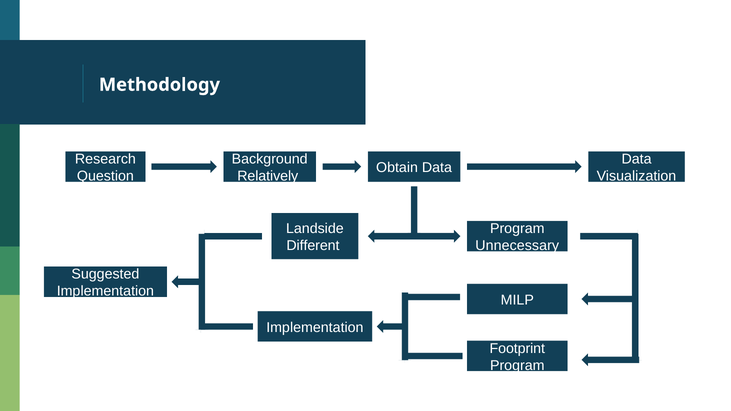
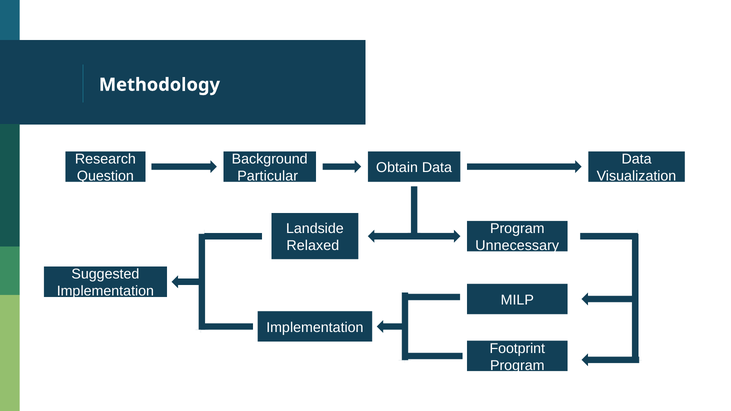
Relatively: Relatively -> Particular (268, 176)
Different: Different -> Relaxed (313, 246)
